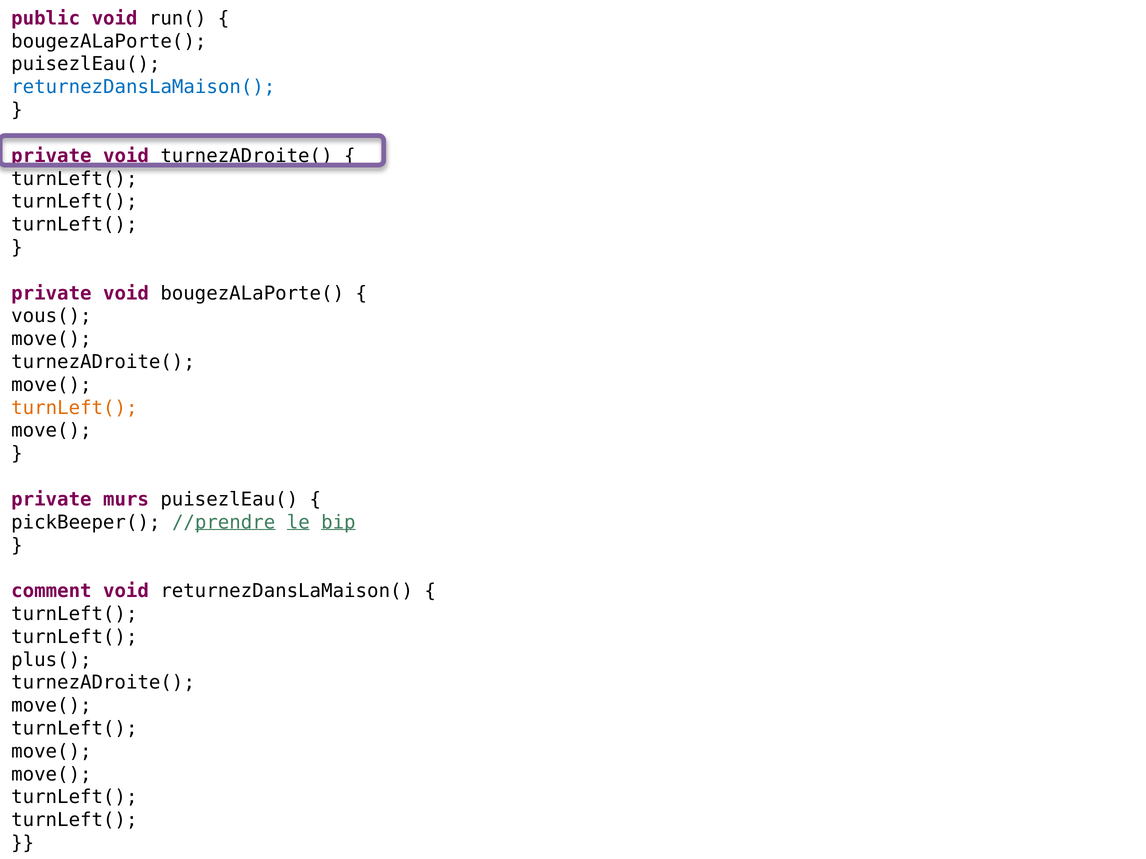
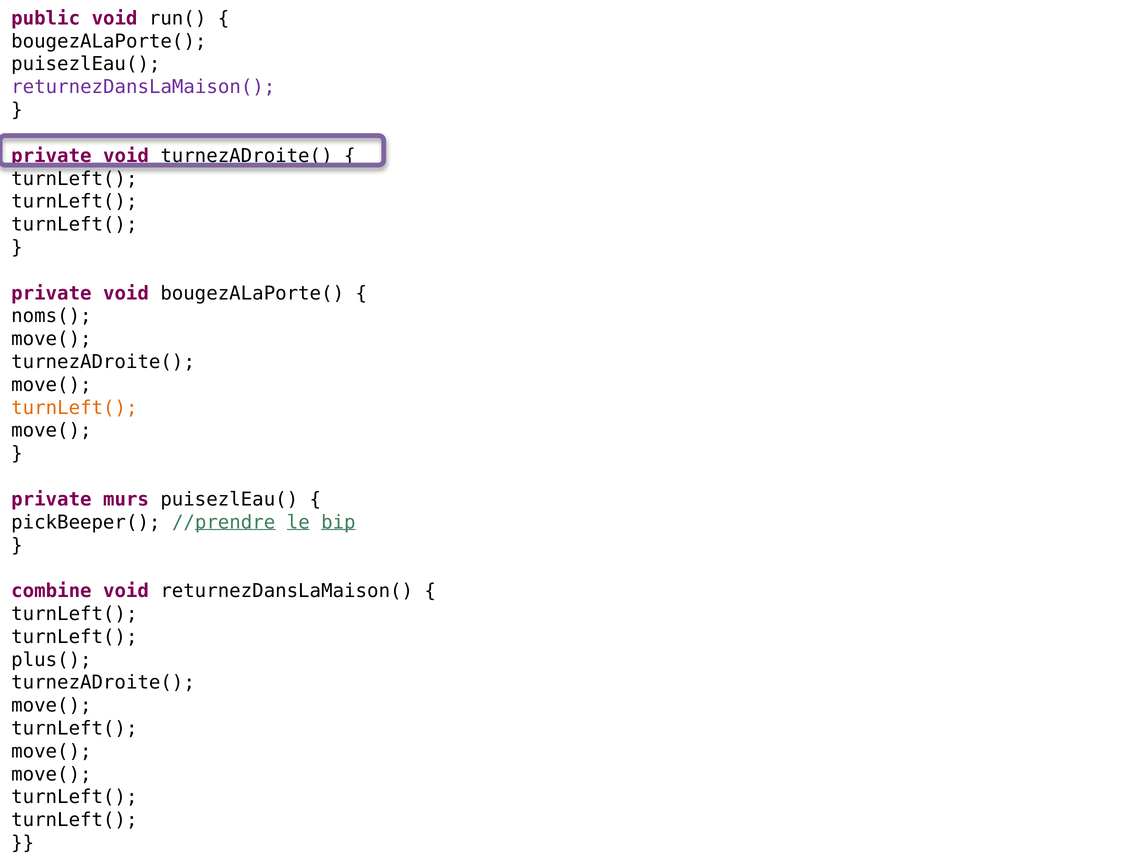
returnezDansLaMaison( colour: blue -> purple (143, 87)
vous(: vous( -> noms( (51, 316)
comment: comment -> combine (51, 591)
